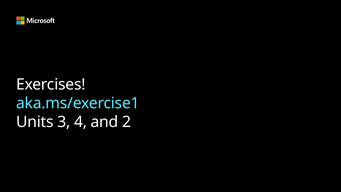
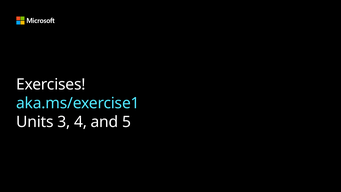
2: 2 -> 5 (127, 122)
